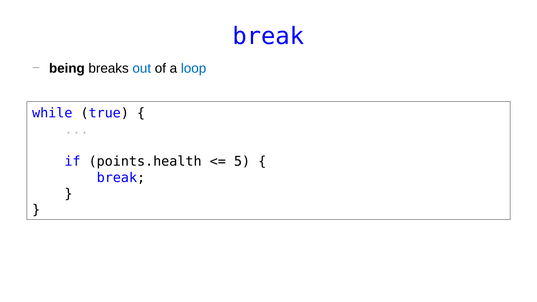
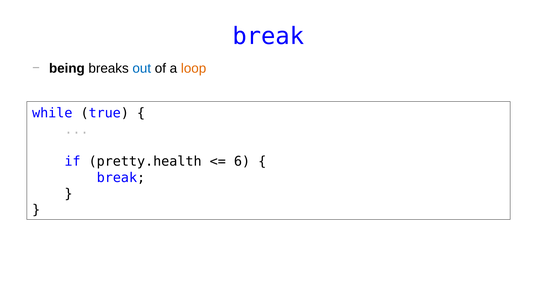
loop colour: blue -> orange (194, 68)
points.health: points.health -> pretty.health (145, 162)
5: 5 -> 6 (242, 162)
